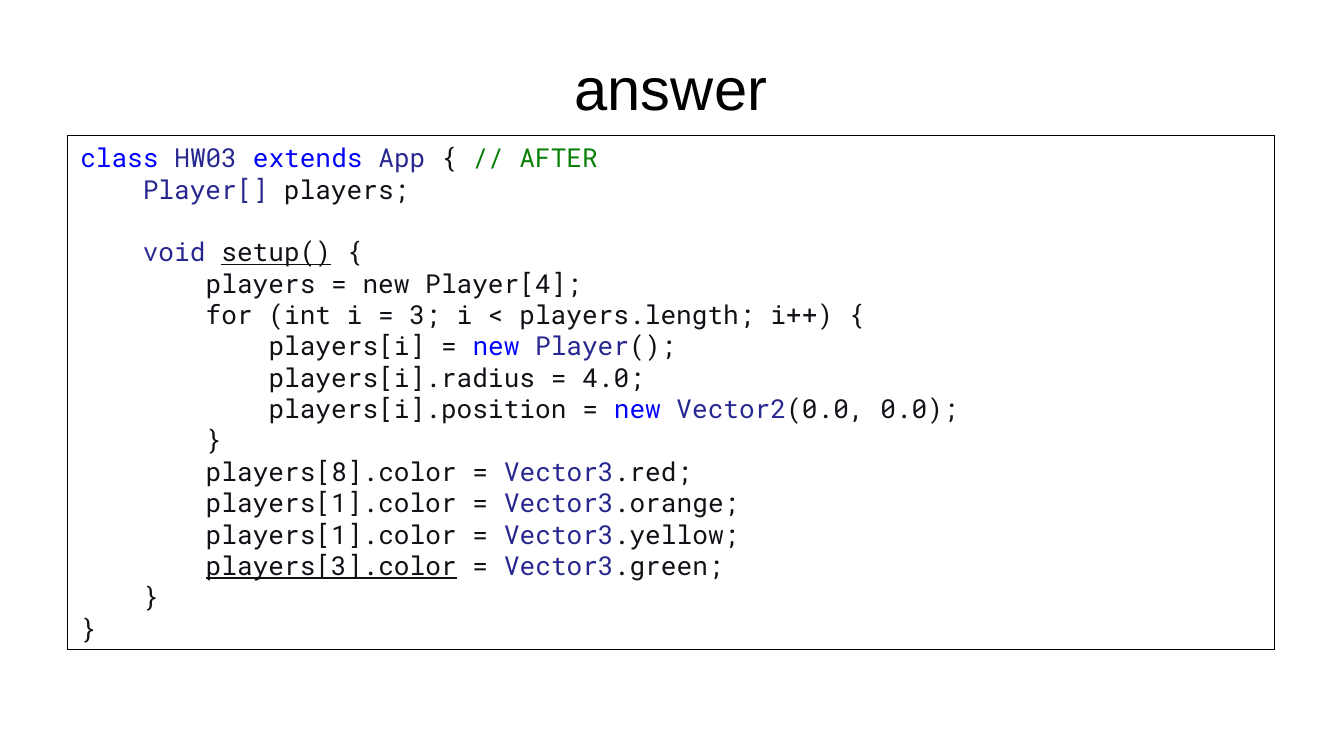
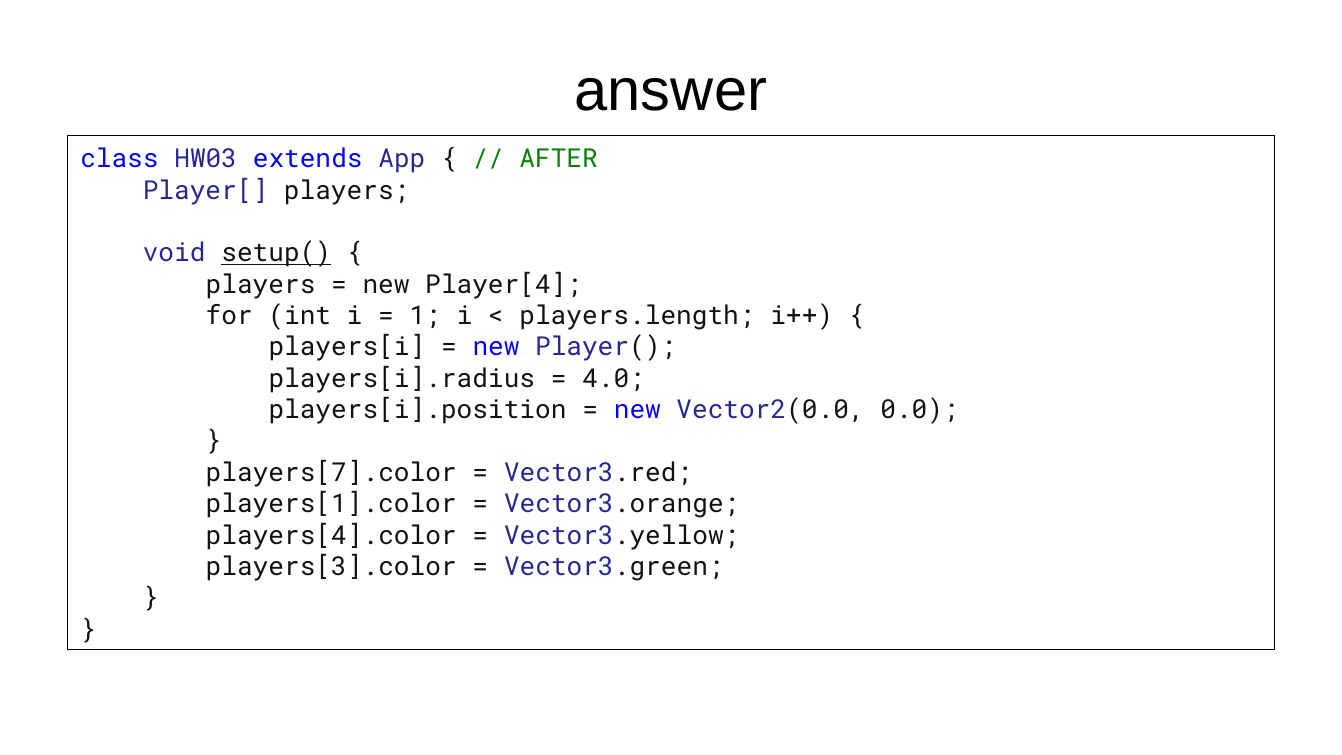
3: 3 -> 1 (425, 316)
players[8].color: players[8].color -> players[7].color (331, 473)
players[1].color: players[1].color -> players[4].color (331, 535)
players[3].color underline: present -> none (331, 567)
